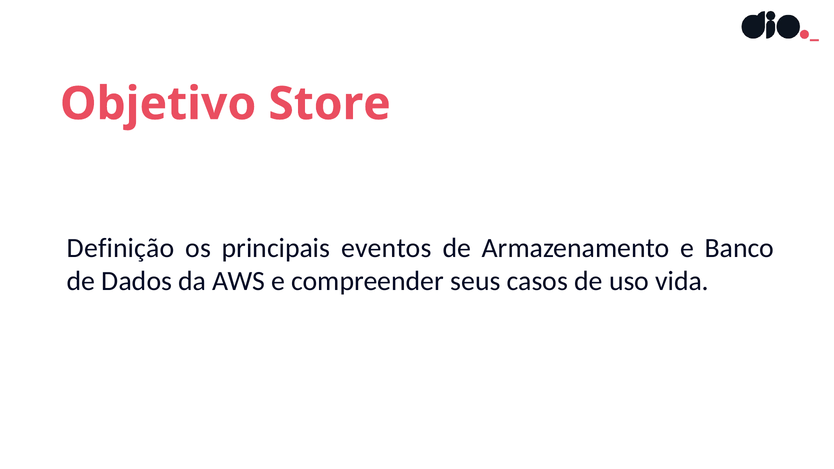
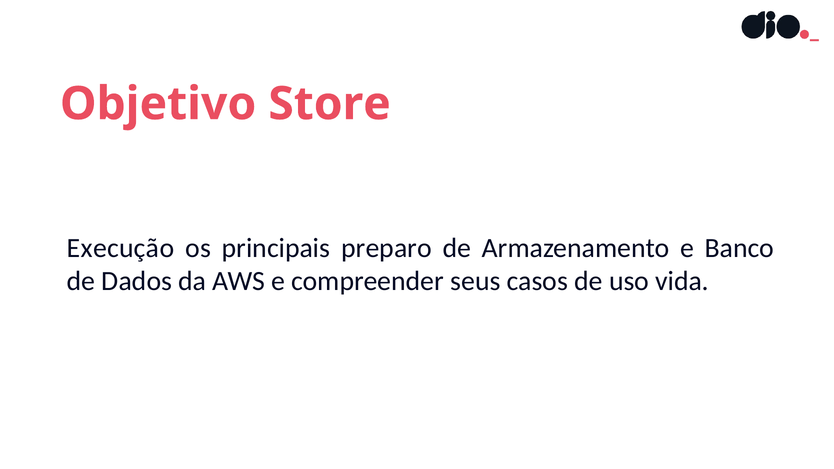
Definição: Definição -> Execução (121, 248)
eventos: eventos -> preparo (386, 248)
